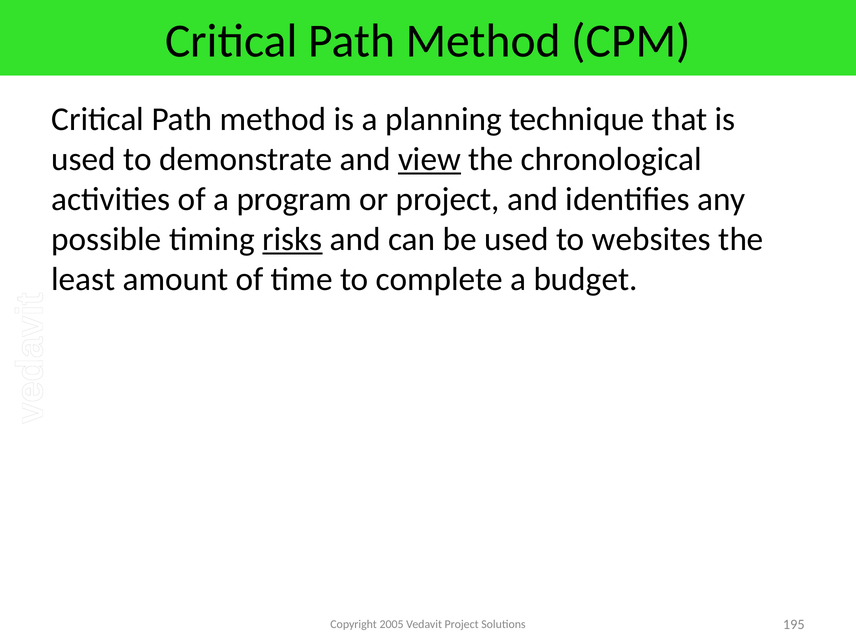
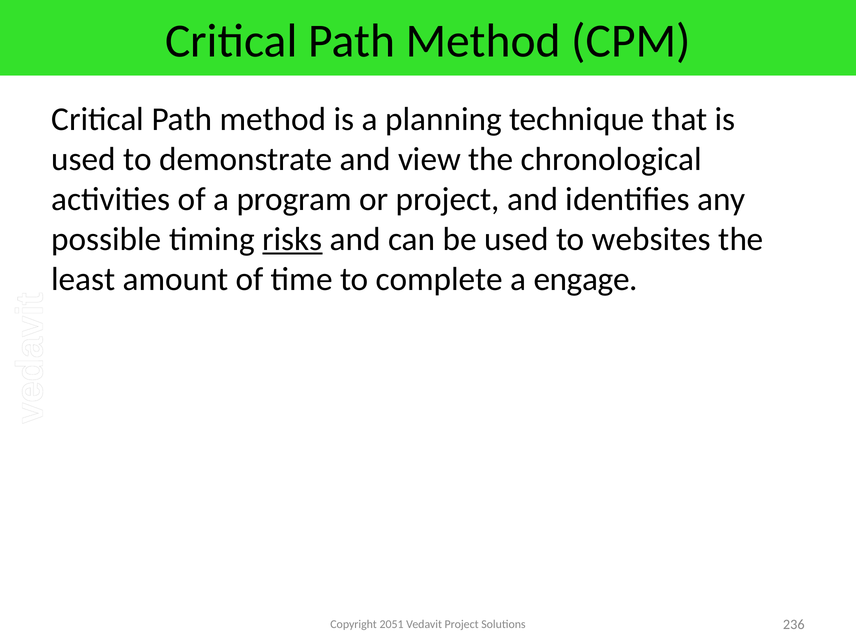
view underline: present -> none (429, 159)
budget: budget -> engage (586, 279)
2005: 2005 -> 2051 (392, 624)
195: 195 -> 236 (794, 625)
